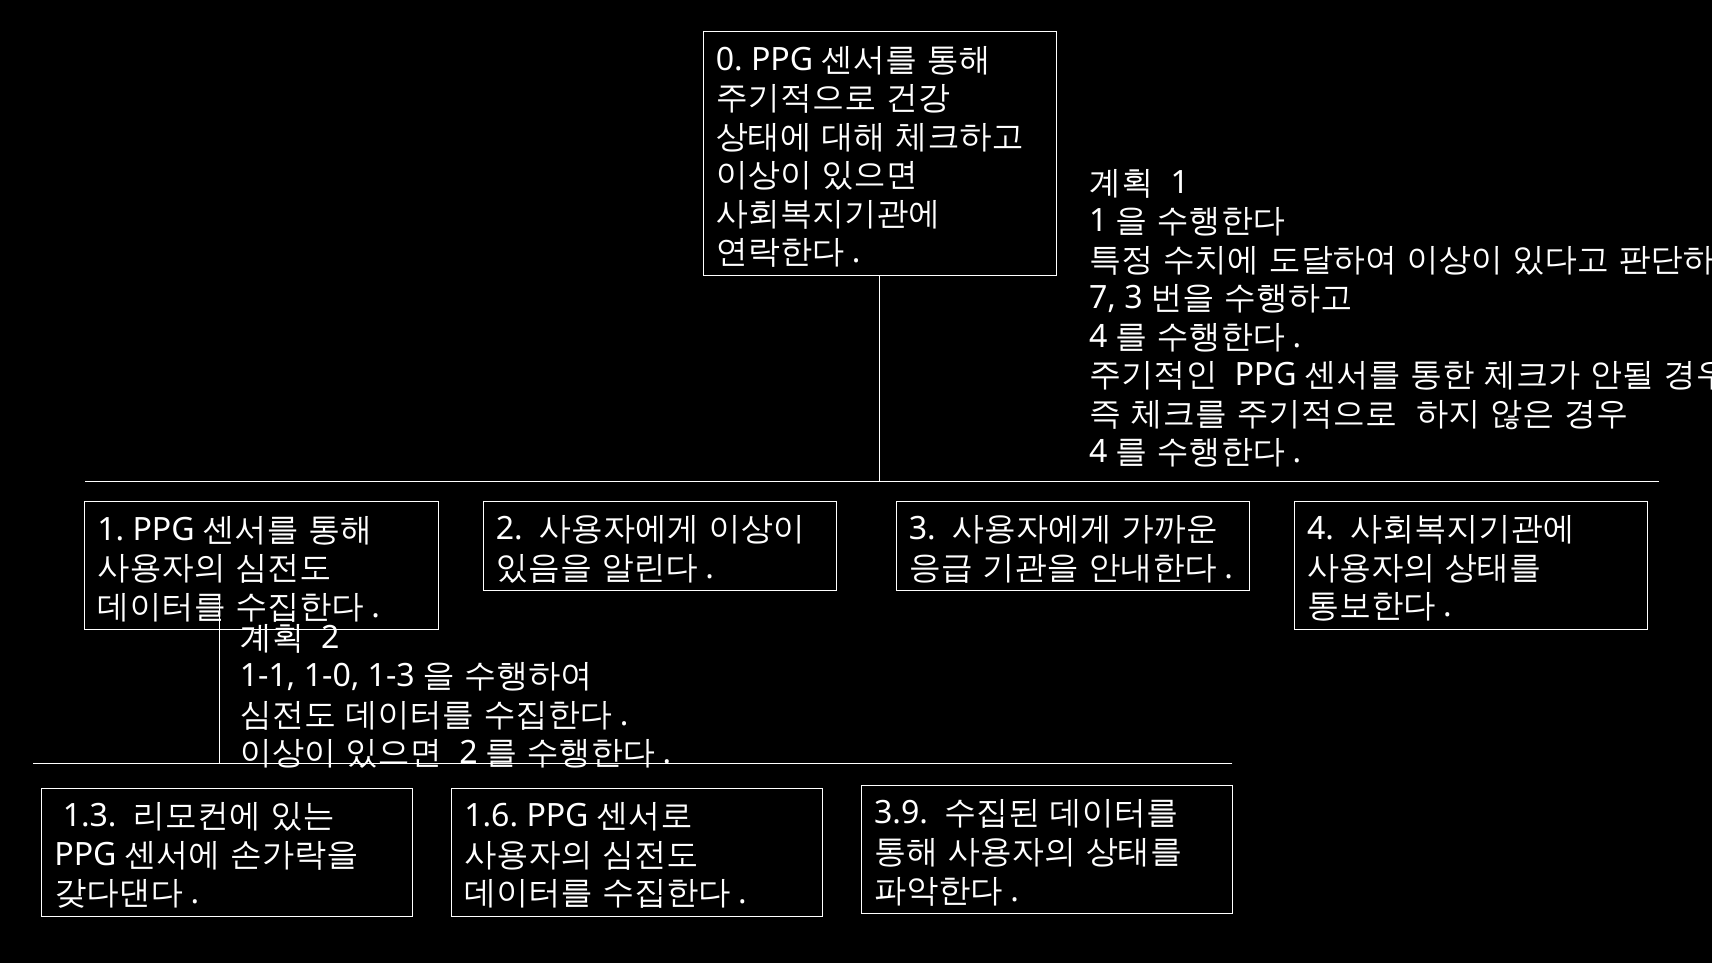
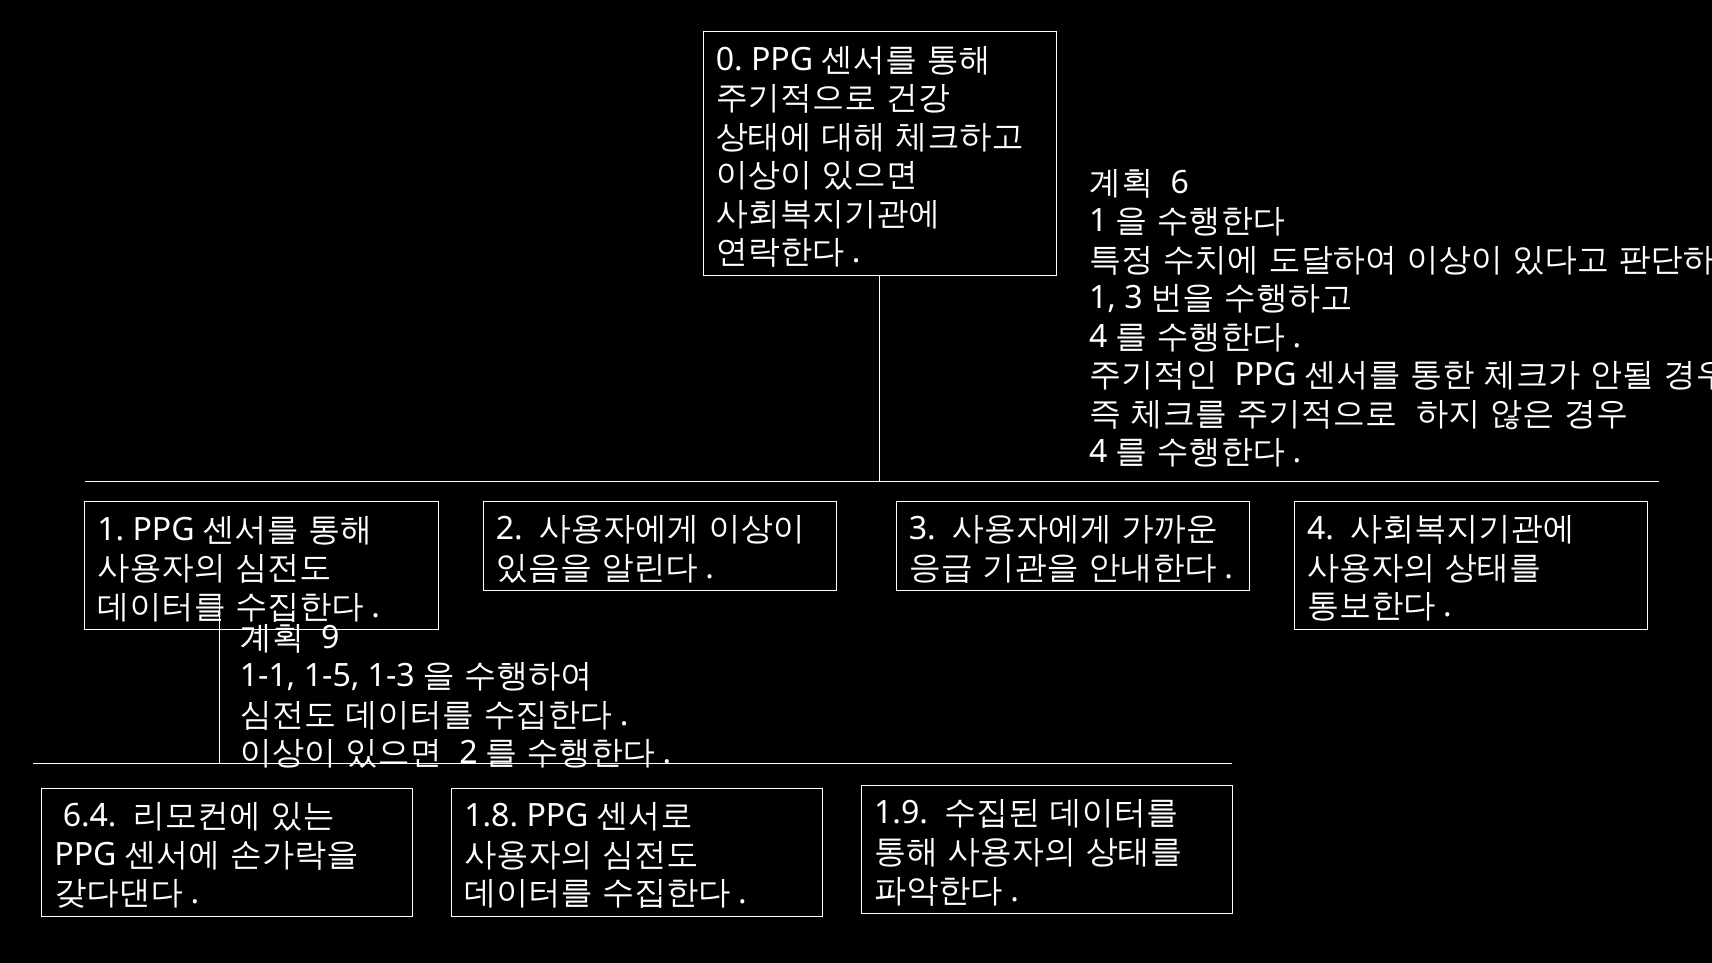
1: 1 -> 6 (1180, 183)
7: 7 -> 1 (1103, 298)
2: 2 -> 9 (330, 638)
1-0: 1-0 -> 1-5 (332, 676)
3.9: 3.9 -> 1.9 (901, 813)
1.3: 1.3 -> 6.4 (90, 816)
1.6: 1.6 -> 1.8 (491, 816)
